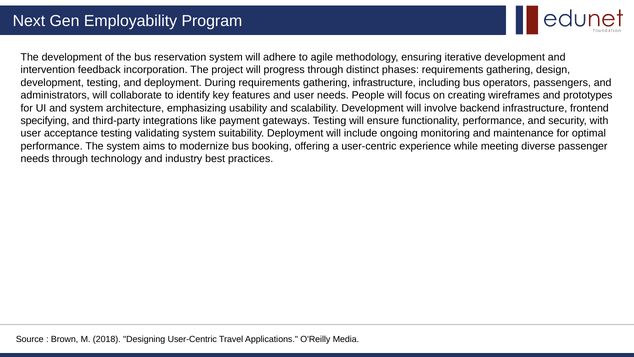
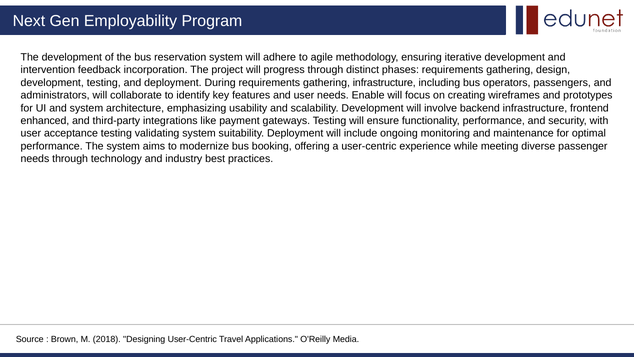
People: People -> Enable (368, 95)
specifying: specifying -> enhanced (45, 121)
